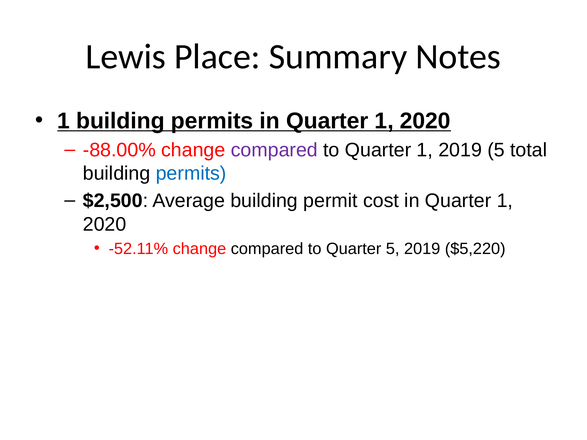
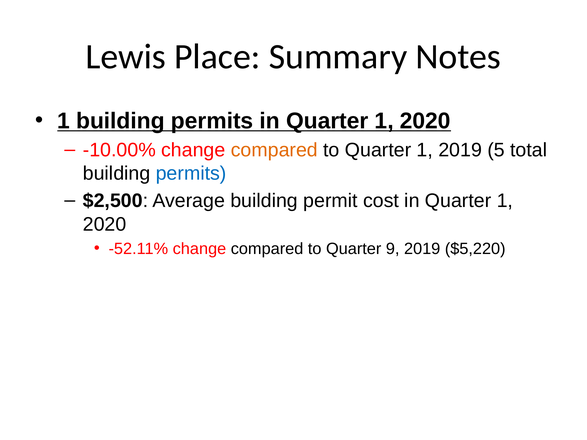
-88.00%: -88.00% -> -10.00% (119, 150)
compared colour: purple -> orange (274, 150)
Quarter 5: 5 -> 9 (393, 249)
